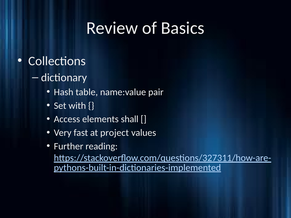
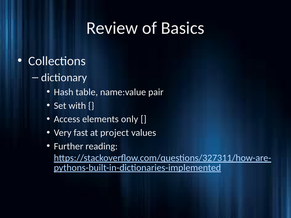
shall: shall -> only (130, 119)
